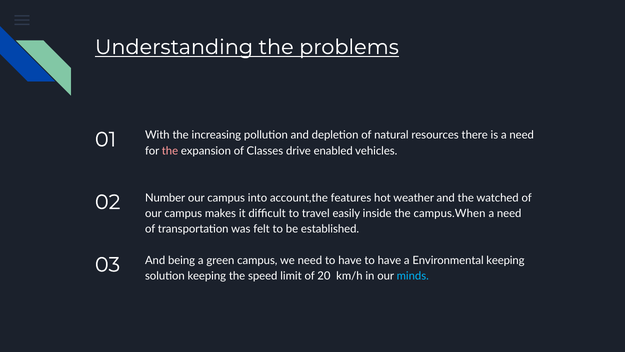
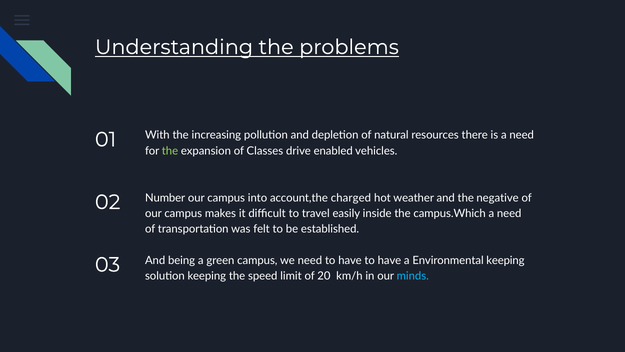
the colour: pink -> light green (170, 151)
features: features -> charged (351, 198)
watched: watched -> negative (498, 198)
campus.When: campus.When -> campus.Which (450, 213)
